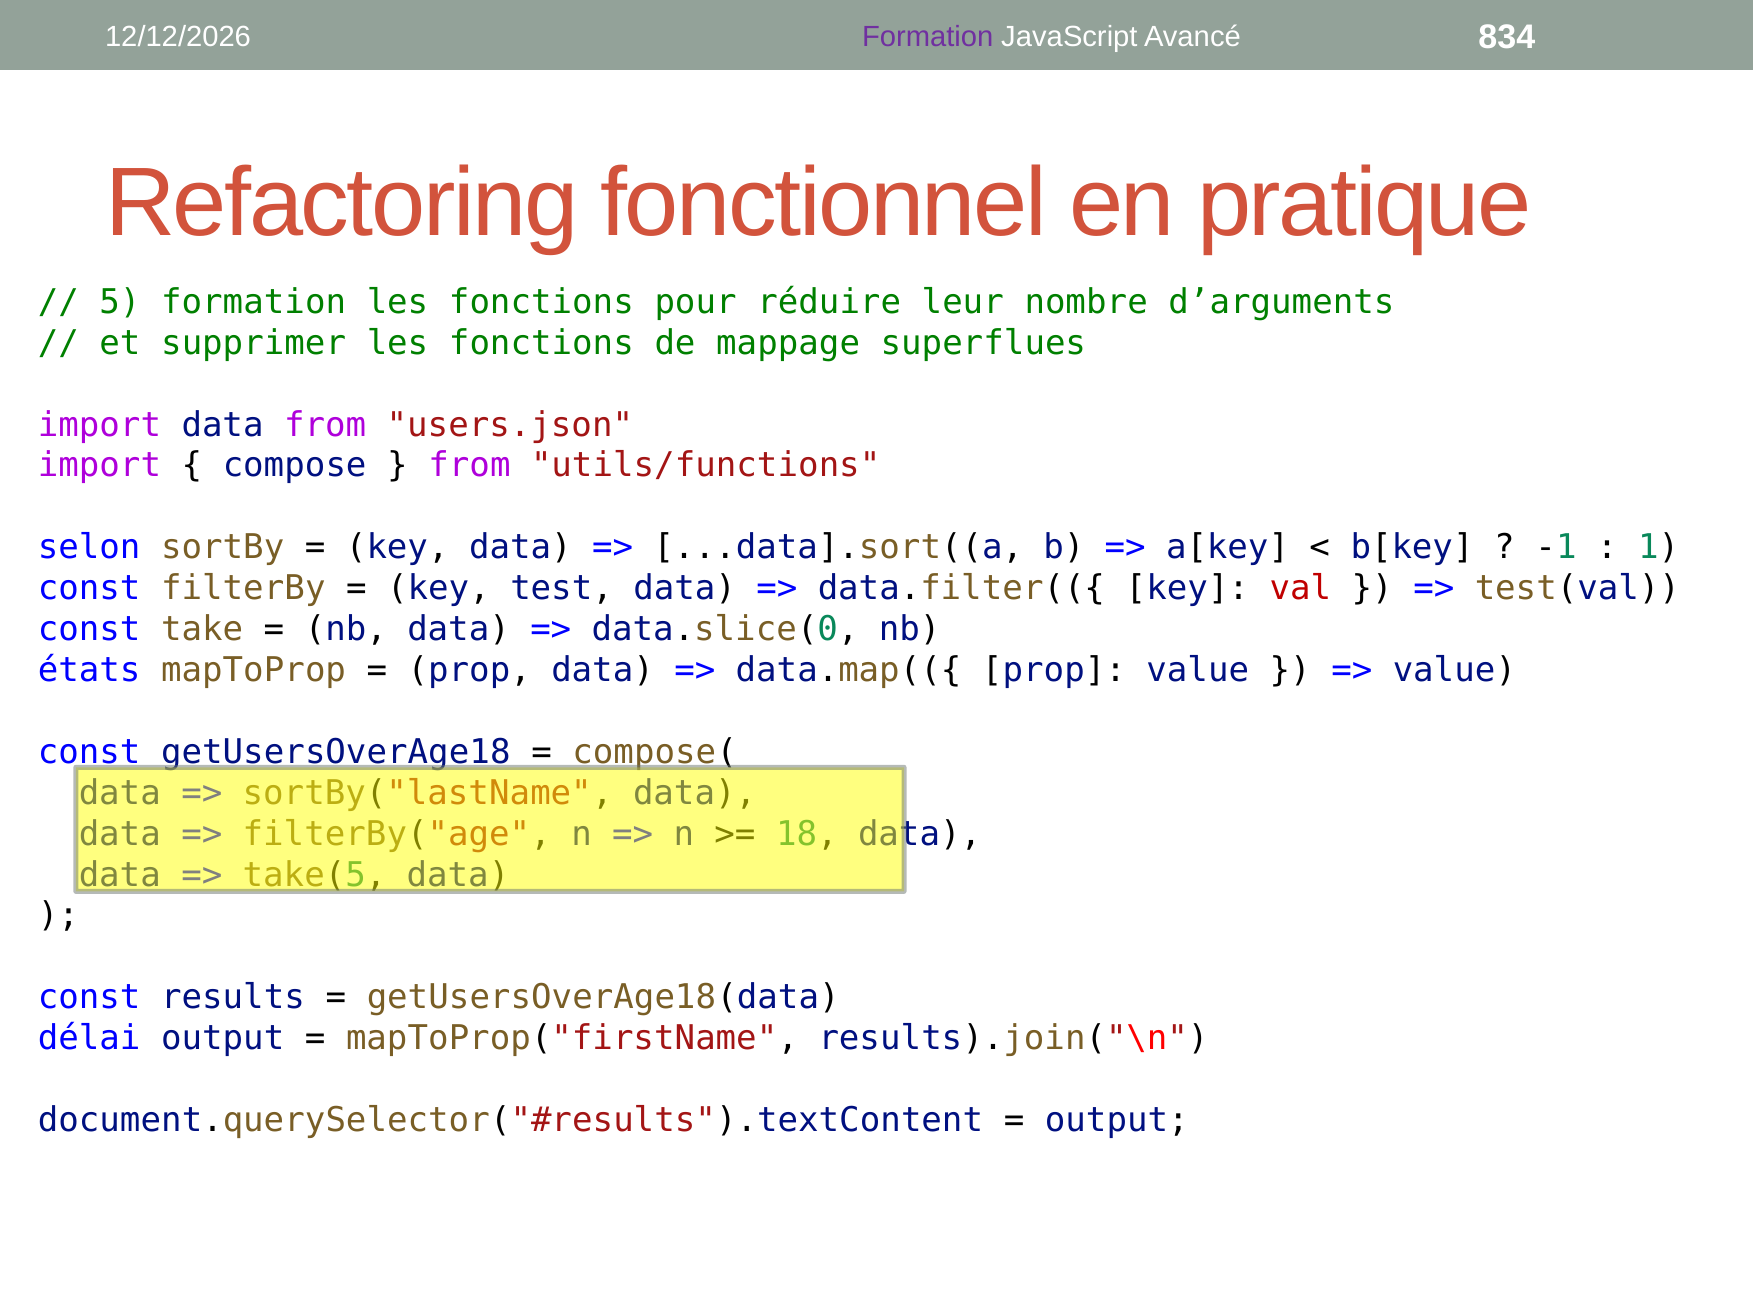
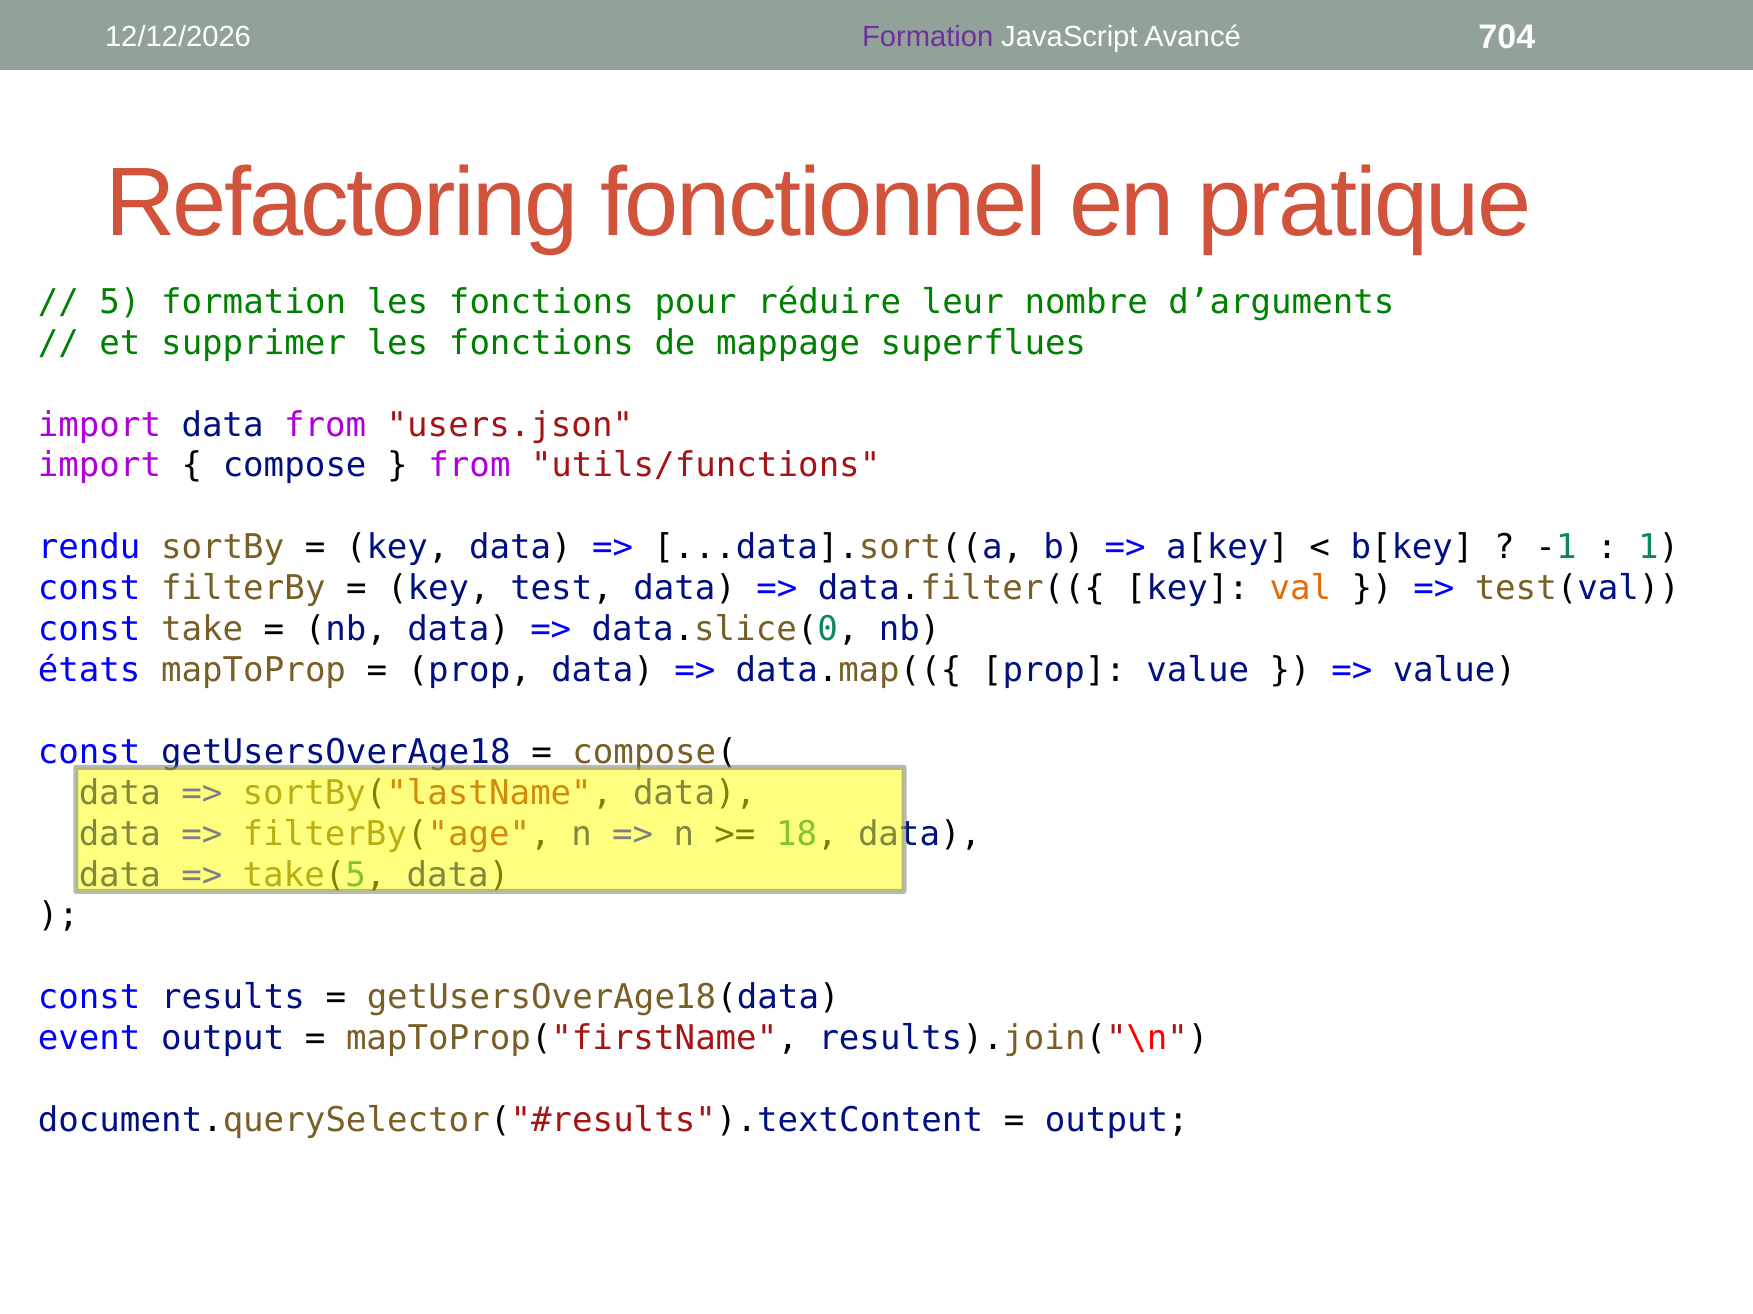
834: 834 -> 704 (1507, 37)
selon: selon -> rendu (89, 548)
val colour: red -> orange (1300, 589)
délai: délai -> event (89, 1039)
